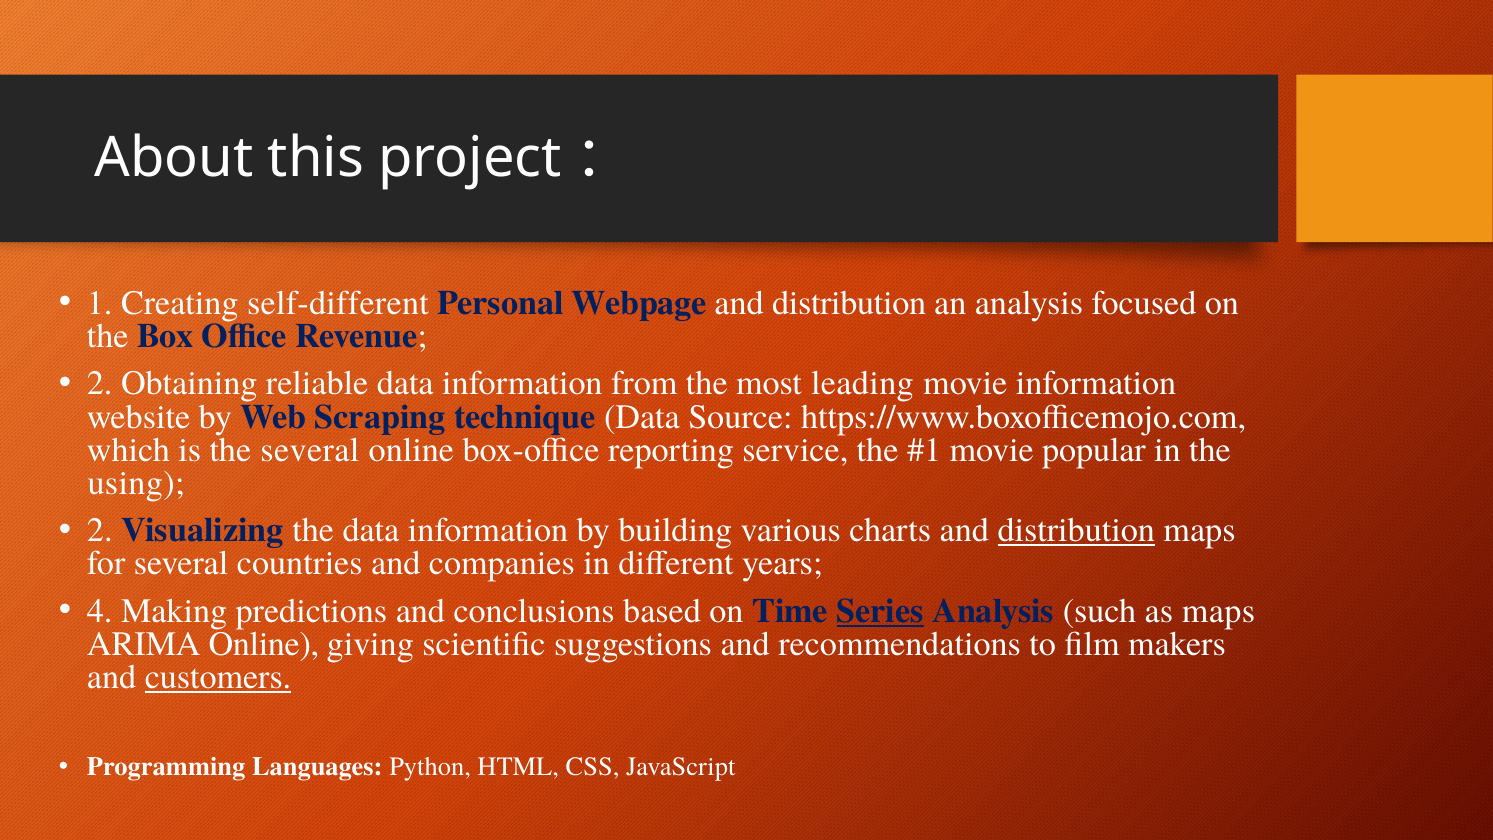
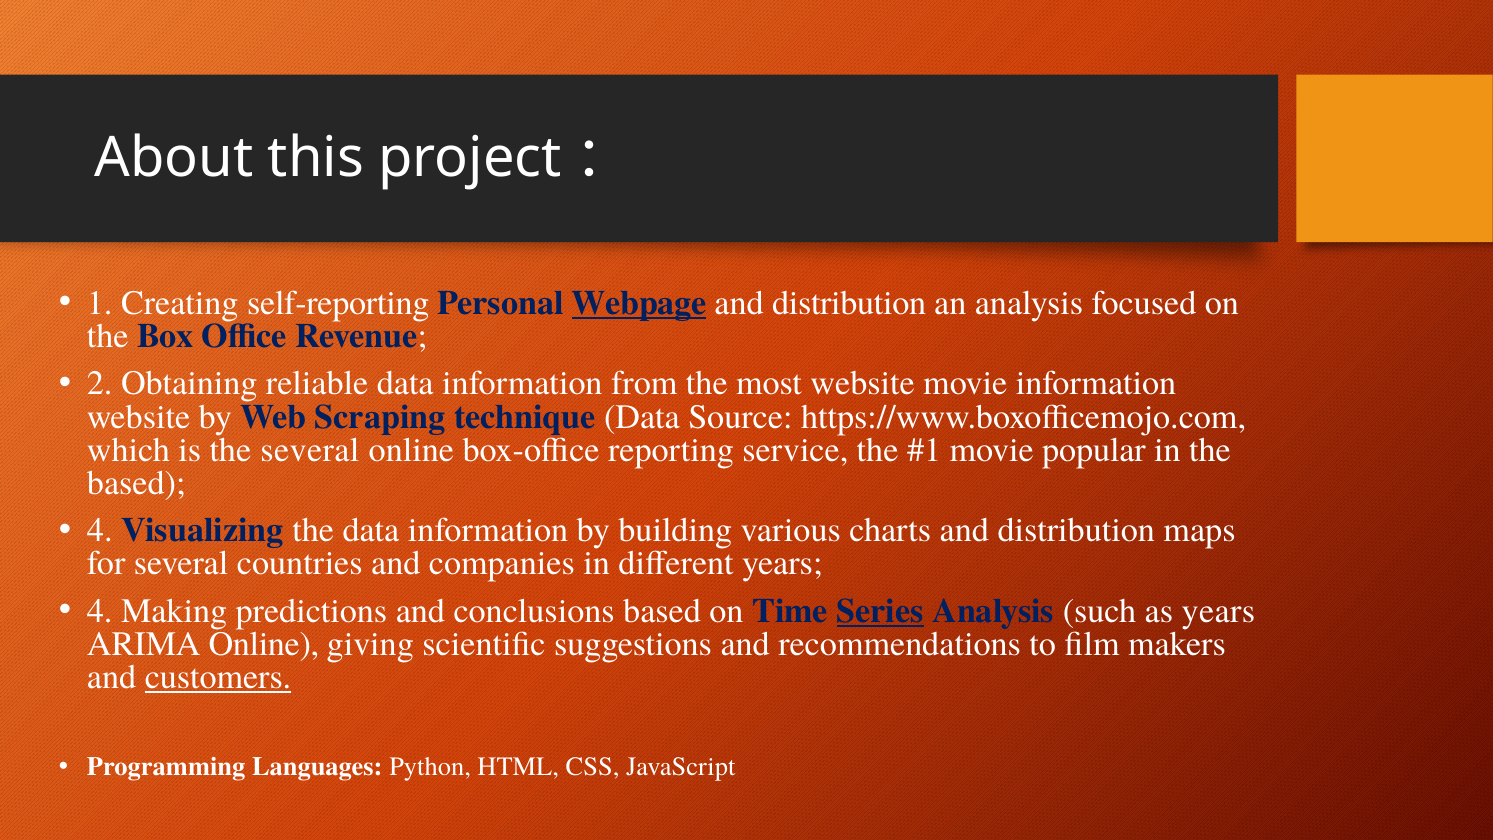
self-different: self-different -> self-reporting (338, 303)
Webpage underline: none -> present (639, 303)
most leading: leading -> website (863, 383)
using: using -> based (136, 483)
2: 2 -> 4 (100, 530)
distribution underline: present -> none (1076, 530)
as maps: maps -> years (1218, 611)
